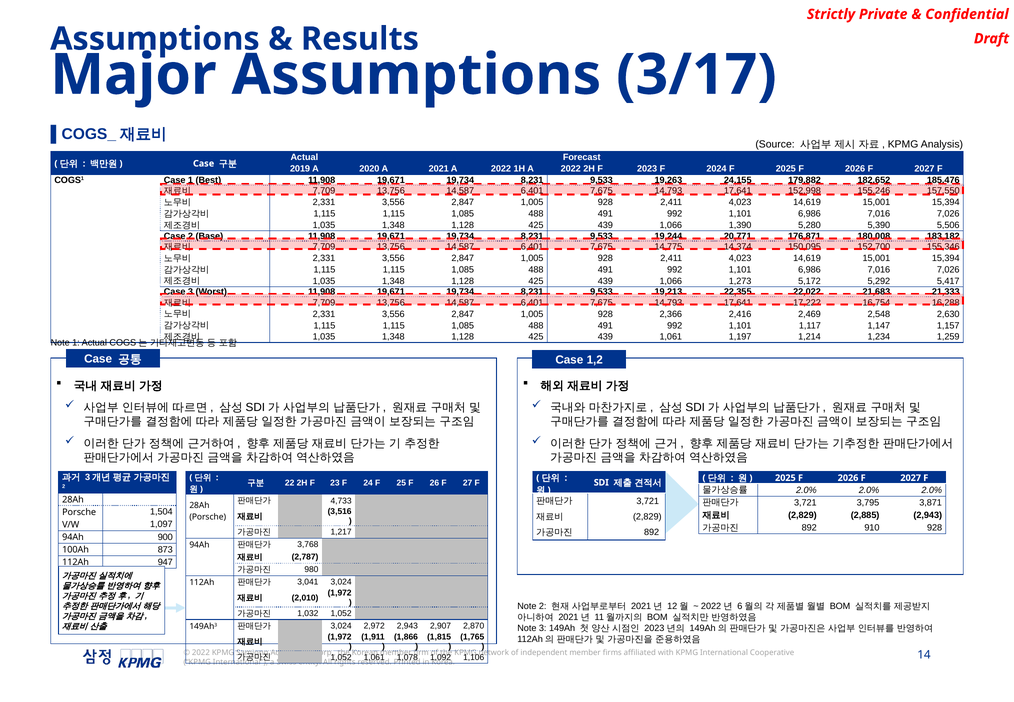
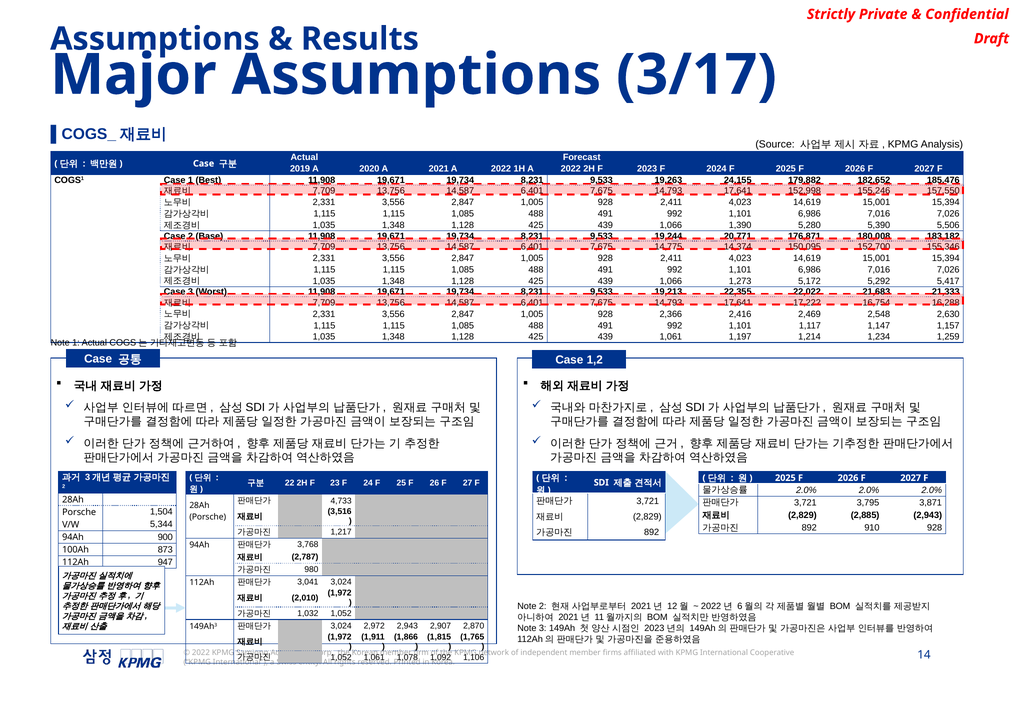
1,097: 1,097 -> 5,344 (161, 524)
